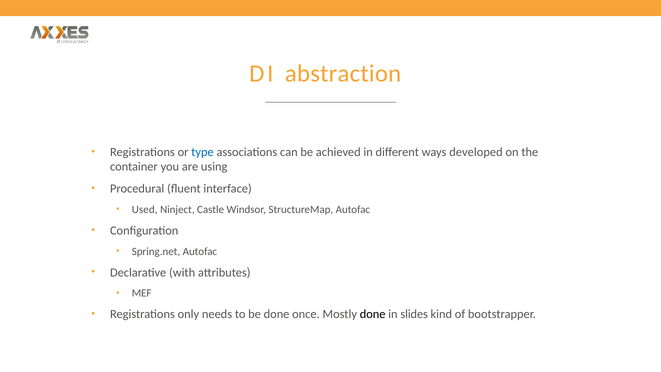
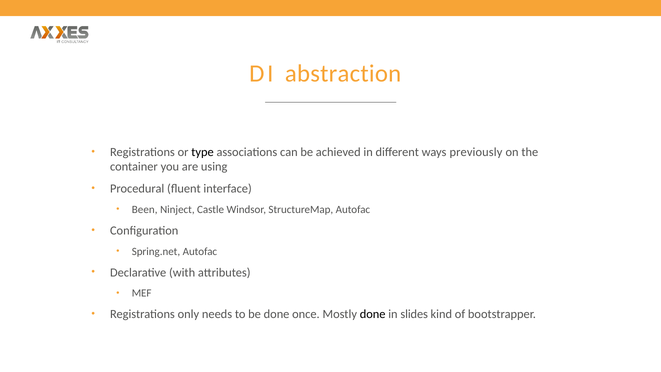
type colour: blue -> black (202, 152)
developed: developed -> previously (476, 152)
Used: Used -> Been (145, 209)
